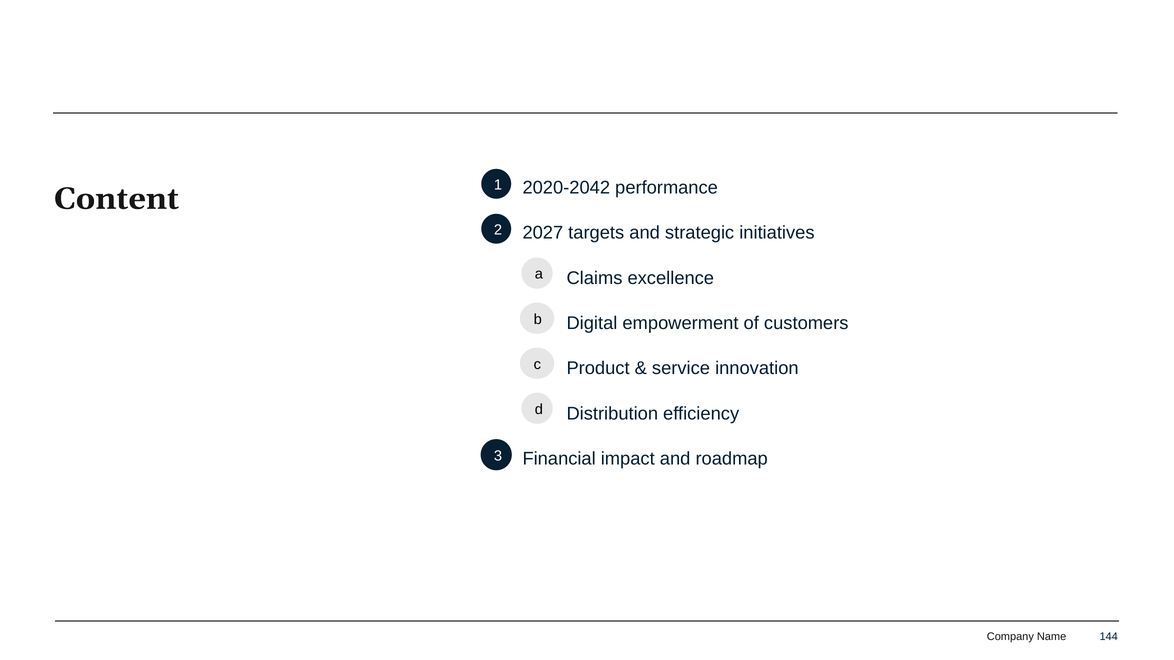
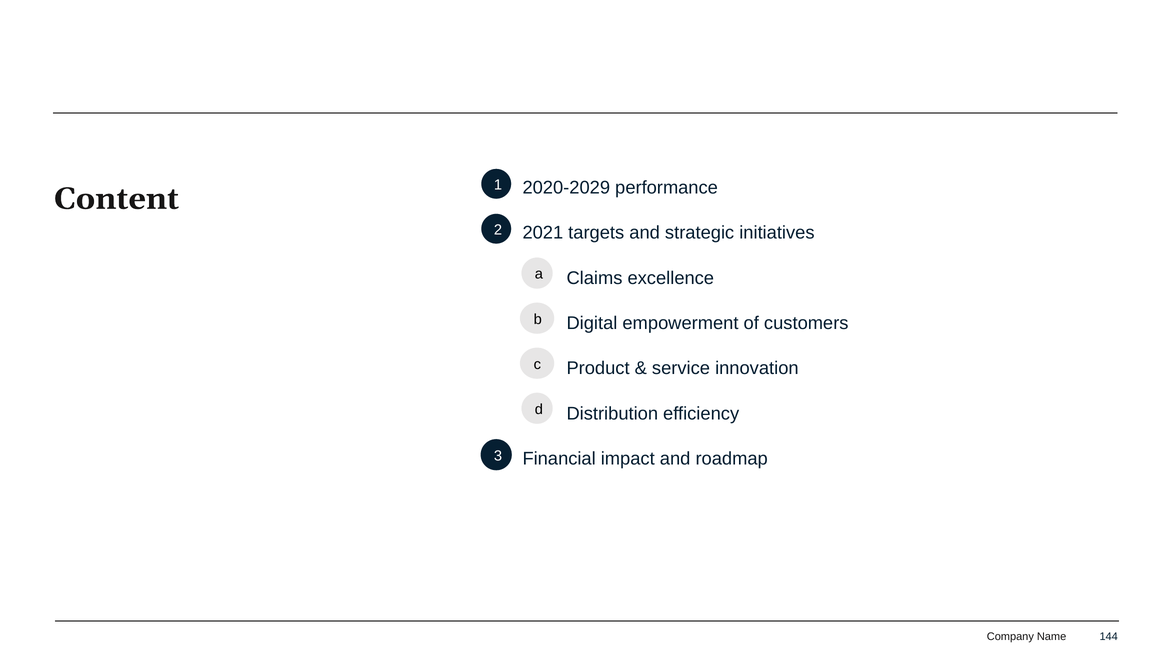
2020-2042: 2020-2042 -> 2020-2029 (566, 188)
2027: 2027 -> 2021 (543, 233)
